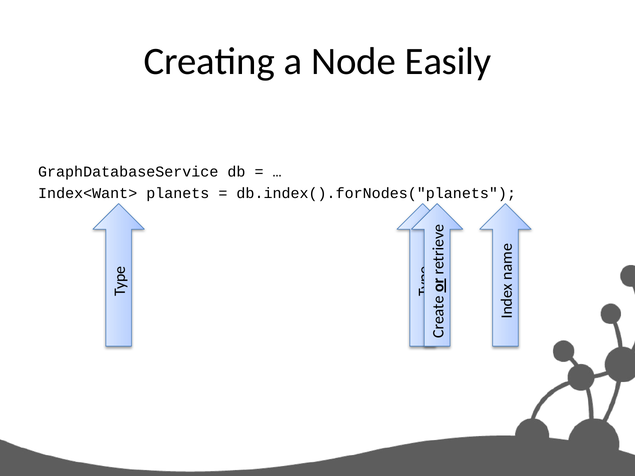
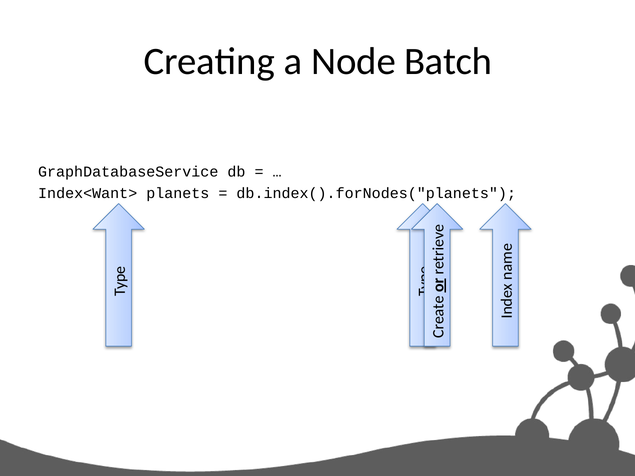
Easily: Easily -> Batch (448, 61)
